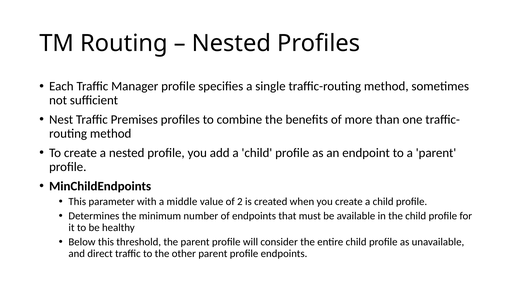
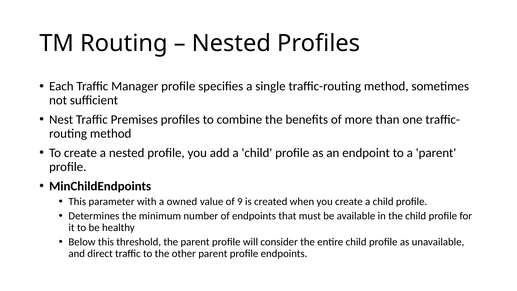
middle: middle -> owned (182, 202)
2: 2 -> 9 (240, 202)
